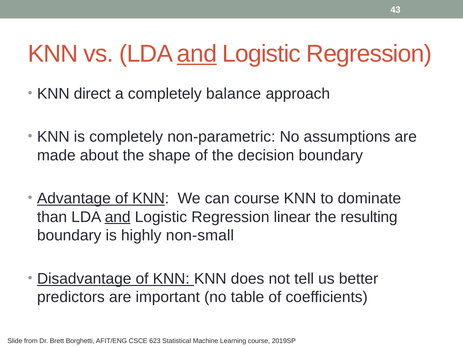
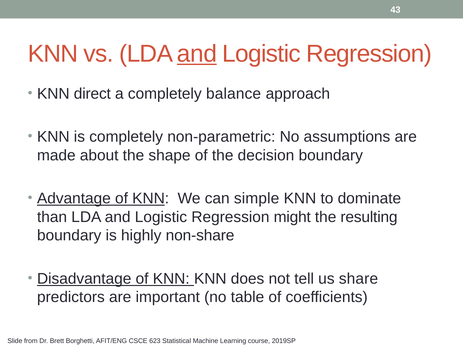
can course: course -> simple (257, 199)
and underline: present -> none (118, 217)
linear: linear -> might (292, 217)
non-small: non-small -> non-share (200, 236)
better: better -> share (358, 279)
